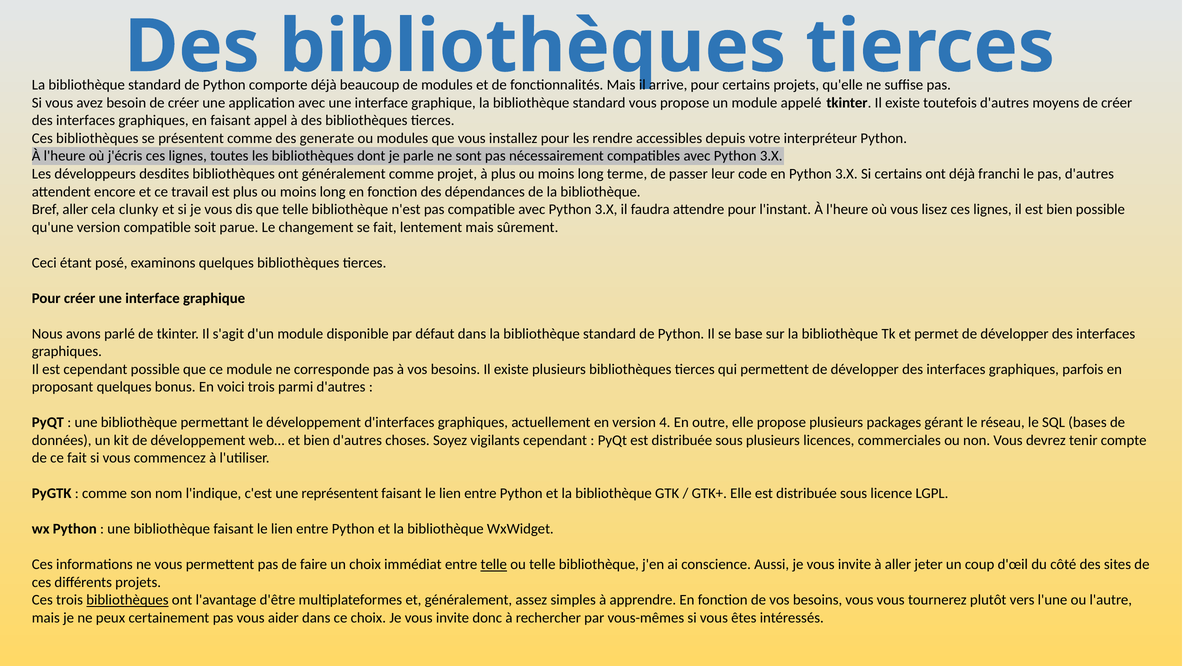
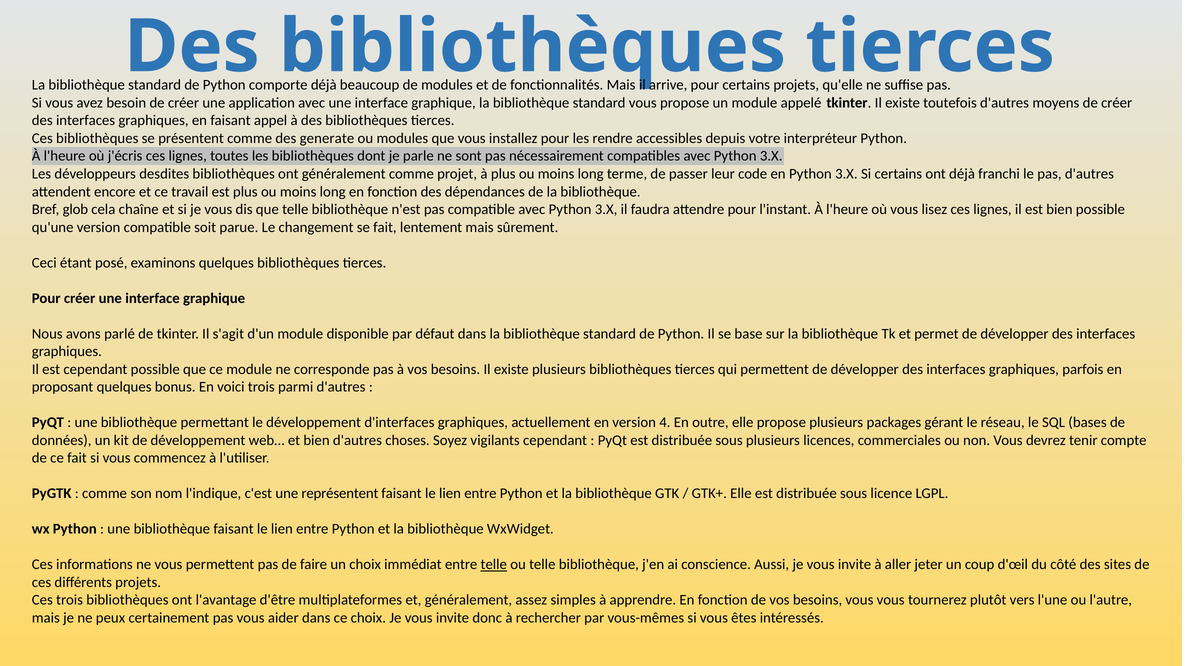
Bref aller: aller -> glob (75, 210)
clunky: clunky -> chaîne (139, 210)
bibliothèques underline: present -> none (127, 601)
